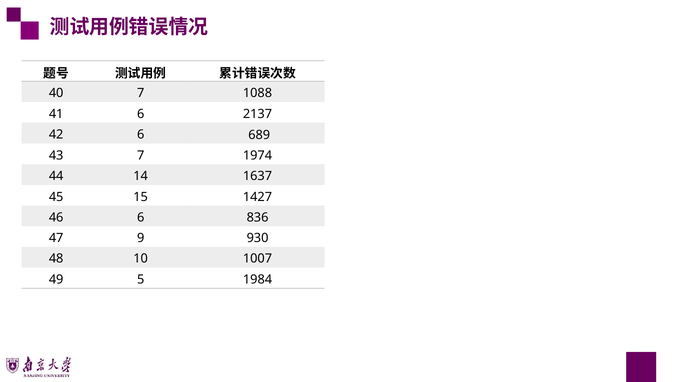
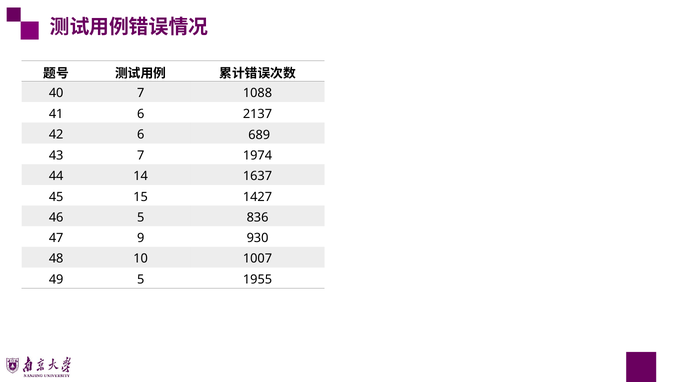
46 6: 6 -> 5 (141, 218)
1984: 1984 -> 1955 (258, 280)
